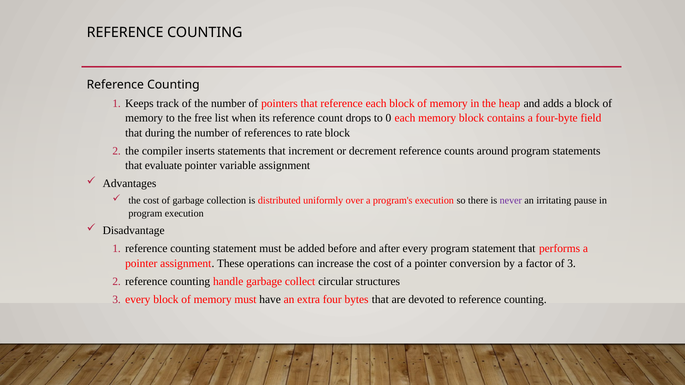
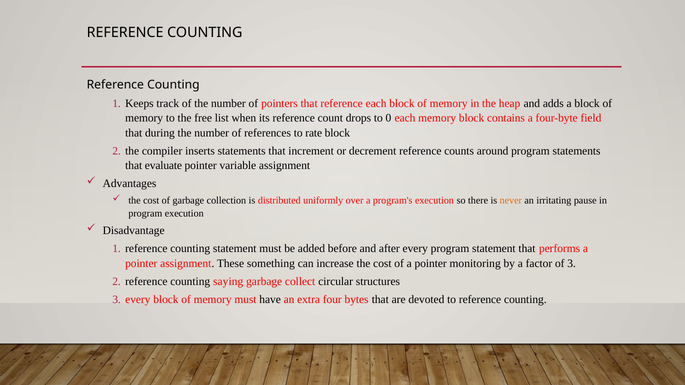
never colour: purple -> orange (511, 201)
operations: operations -> something (271, 264)
conversion: conversion -> monitoring (475, 264)
handle: handle -> saying (228, 282)
